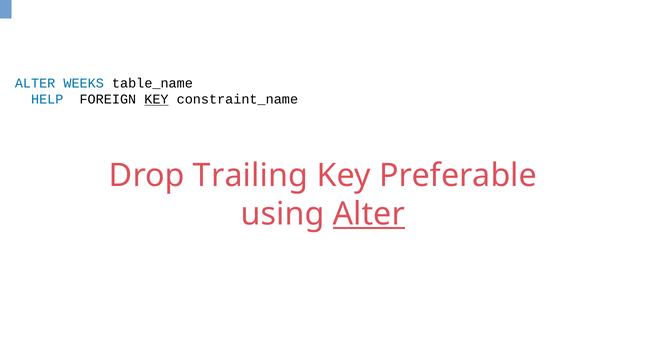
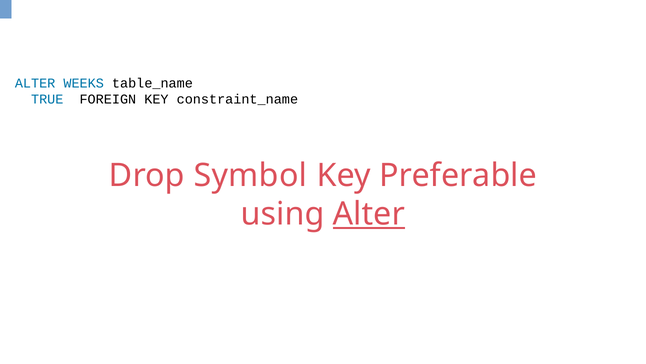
HELP: HELP -> TRUE (47, 99)
KEY underline: present -> none (156, 99)
Trailing: Trailing -> Symbol (250, 175)
